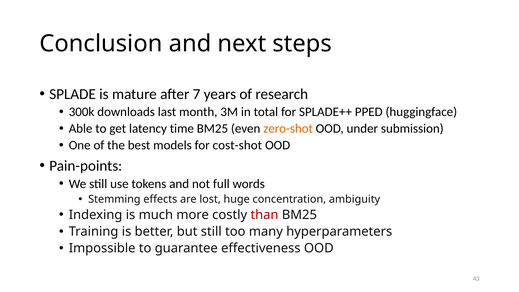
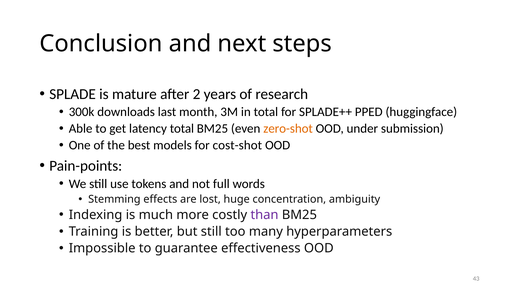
7: 7 -> 2 (197, 94)
latency time: time -> total (182, 129)
than colour: red -> purple (265, 215)
